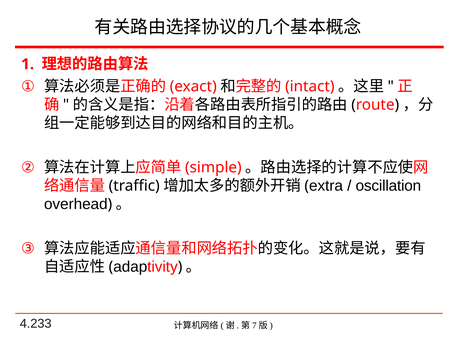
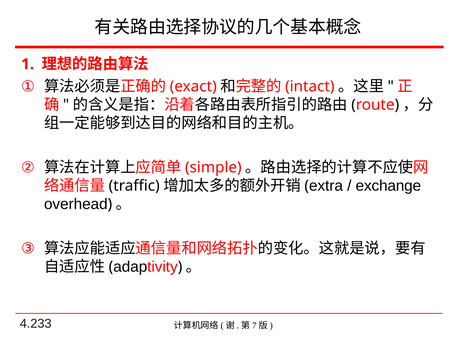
oscillation: oscillation -> exchange (388, 185)
